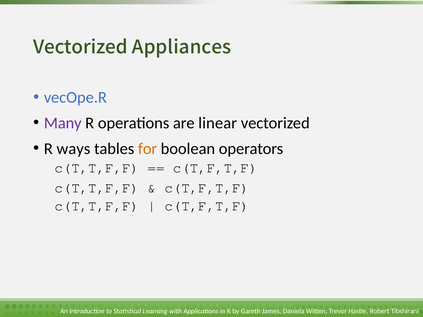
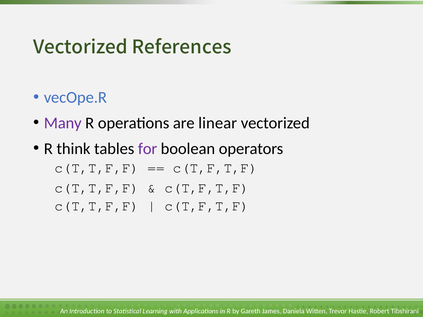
Appliances: Appliances -> References (182, 47)
ways: ways -> think (73, 149)
for colour: orange -> purple (148, 149)
